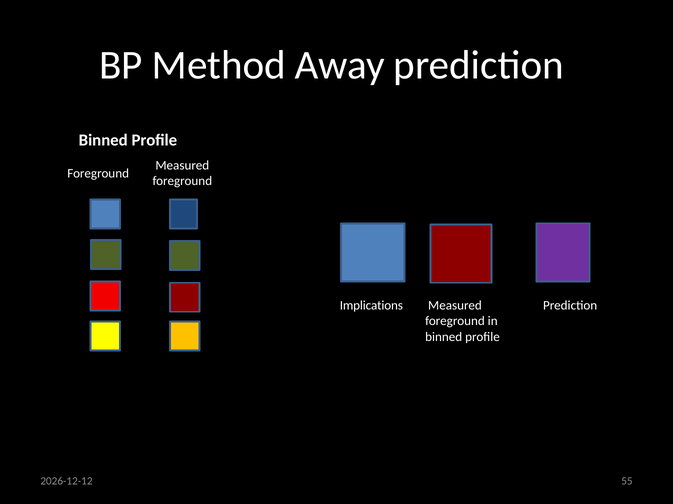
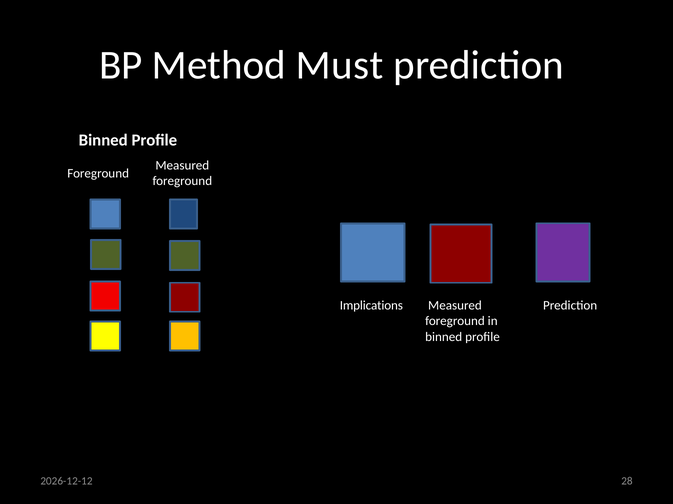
Away: Away -> Must (339, 65)
55: 55 -> 28 (627, 482)
